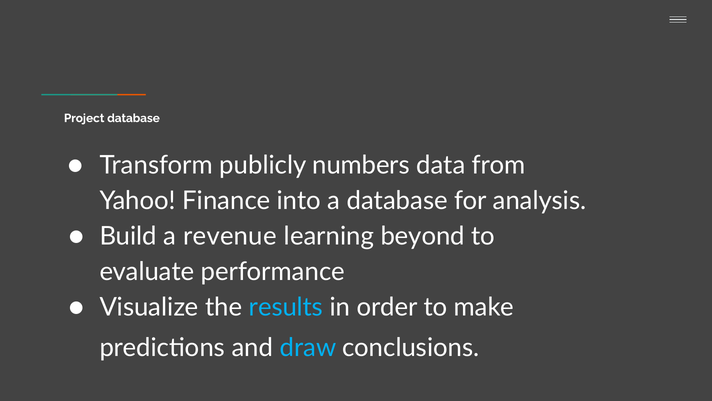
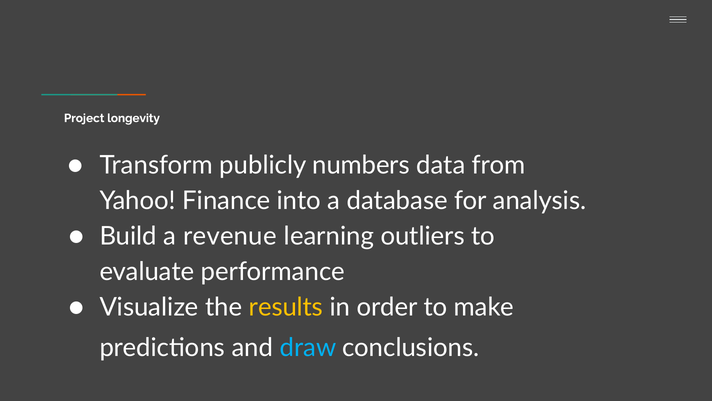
Project database: database -> longevity (134, 118)
beyond: beyond -> outliers (423, 236)
results colour: light blue -> yellow (286, 307)
